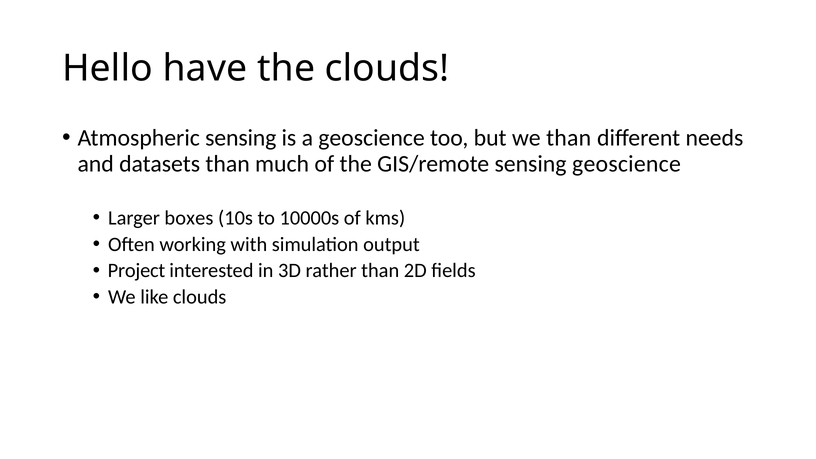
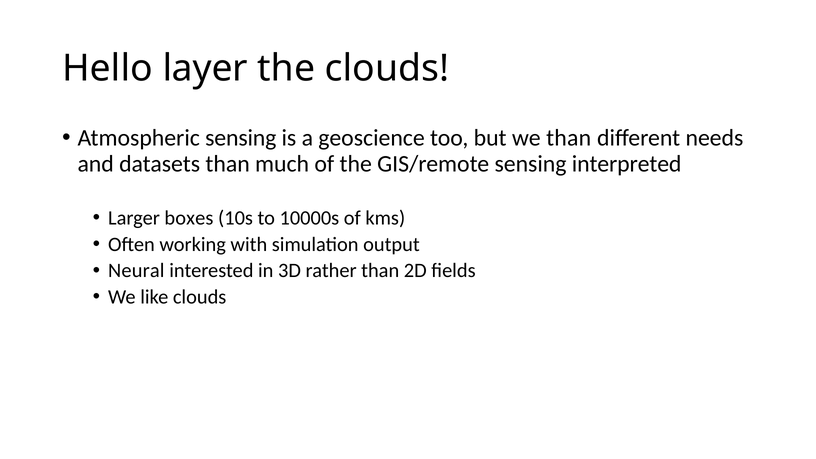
have: have -> layer (205, 69)
sensing geoscience: geoscience -> interpreted (627, 164)
Project: Project -> Neural (136, 271)
